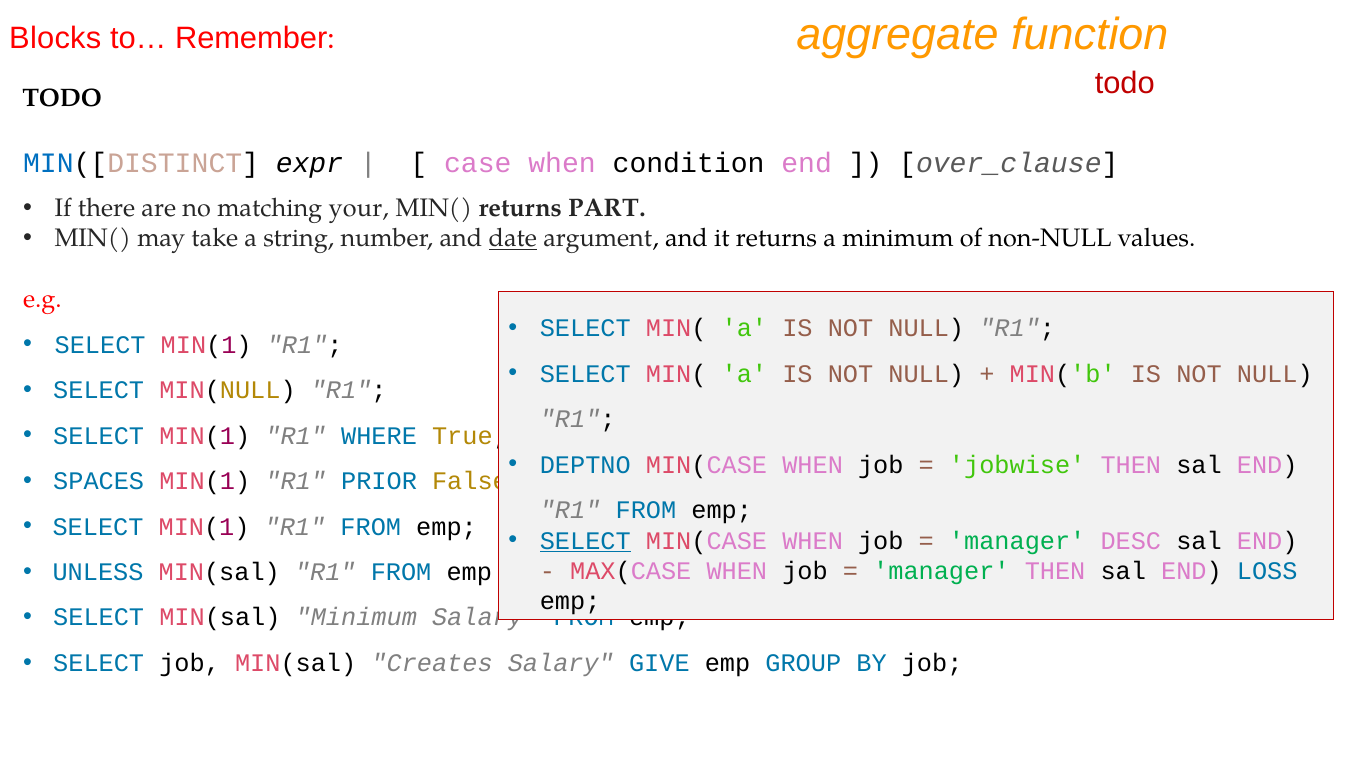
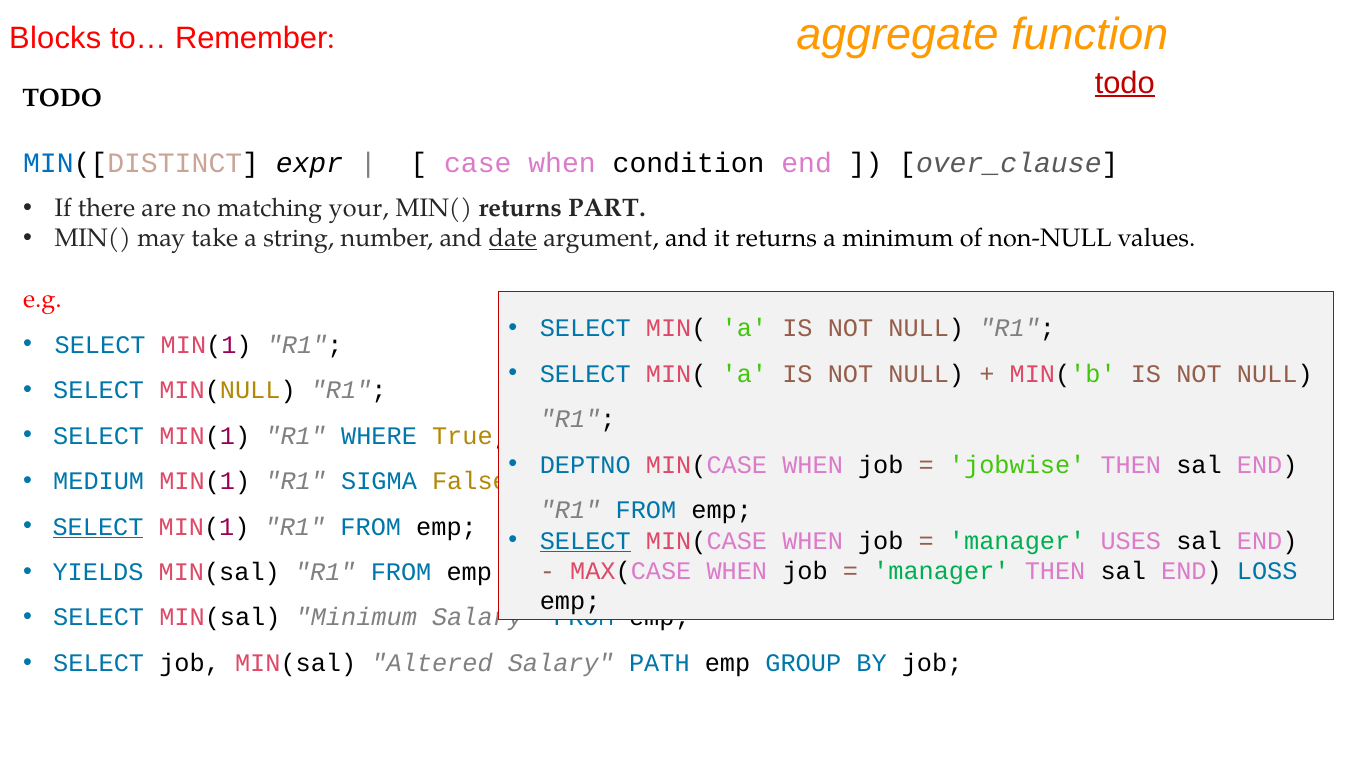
todo underline: none -> present (1125, 83)
SPACES: SPACES -> MEDIUM (99, 481)
PRIOR: PRIOR -> SIGMA (379, 481)
SELECT underline: none -> present (98, 526)
DESC: DESC -> USES (1131, 541)
UNLESS: UNLESS -> YIELDS (98, 572)
Creates: Creates -> Altered (432, 663)
GIVE: GIVE -> PATH (659, 663)
